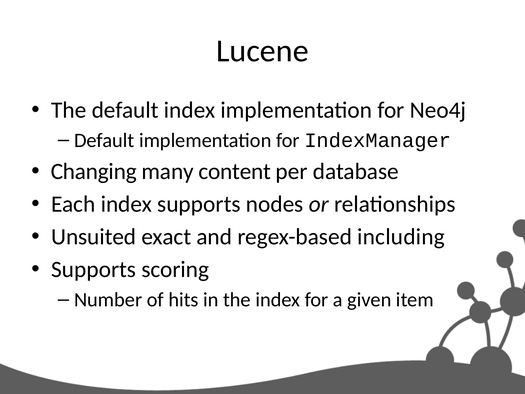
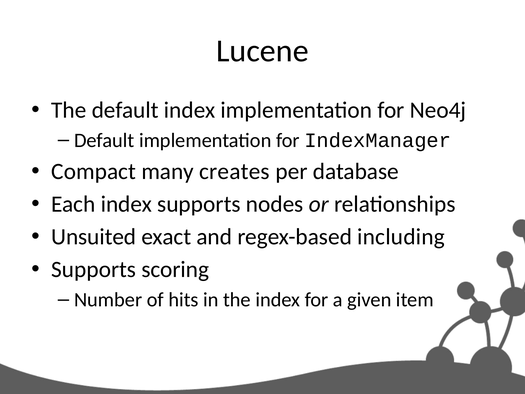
Changing: Changing -> Compact (94, 171)
content: content -> creates (234, 171)
